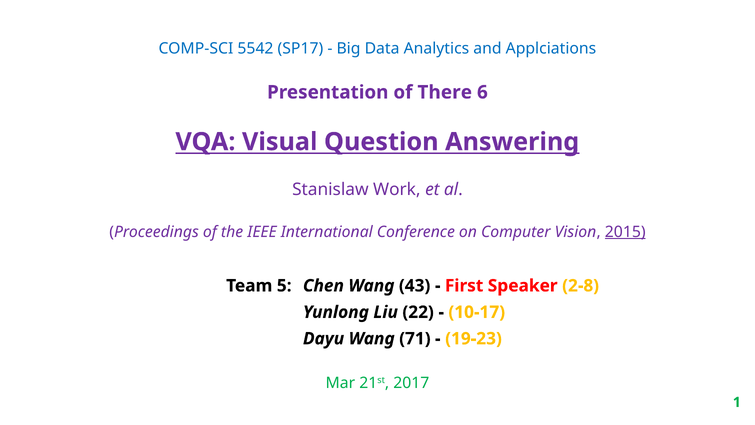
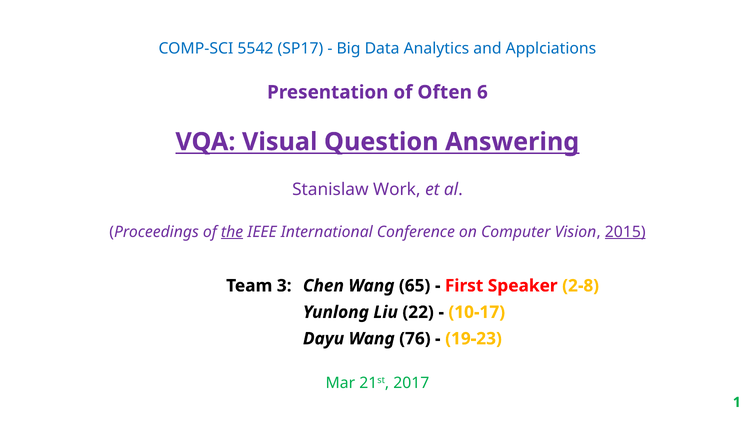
There: There -> Often (445, 92)
the underline: none -> present (232, 232)
5: 5 -> 3 (284, 286)
43: 43 -> 65 (415, 286)
71: 71 -> 76 (415, 338)
